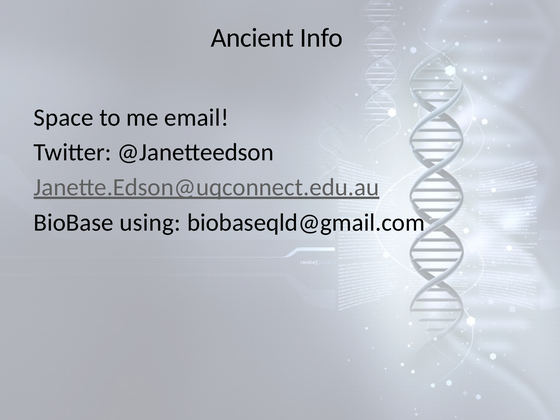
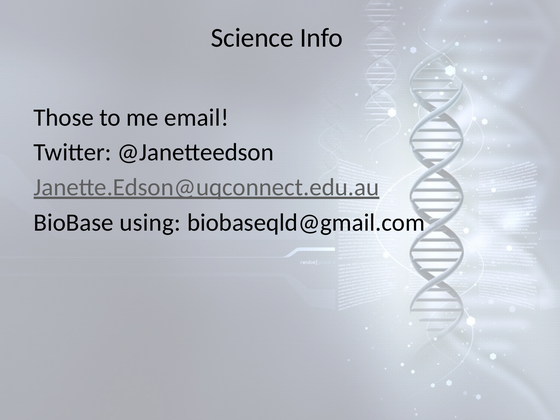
Ancient: Ancient -> Science (252, 38)
Space: Space -> Those (64, 117)
